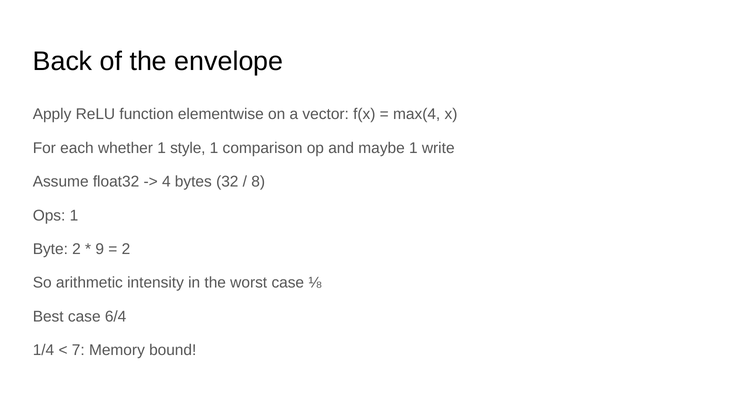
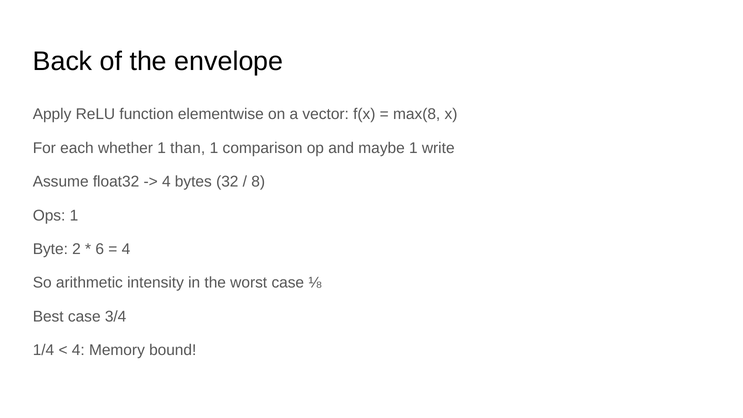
max(4: max(4 -> max(8 (417, 114)
style: style -> than (188, 148)
9: 9 -> 6 (100, 249)
2: 2 -> 4 (126, 249)
6/4: 6/4 -> 3/4 (116, 317)
7: 7 -> 4 (78, 350)
